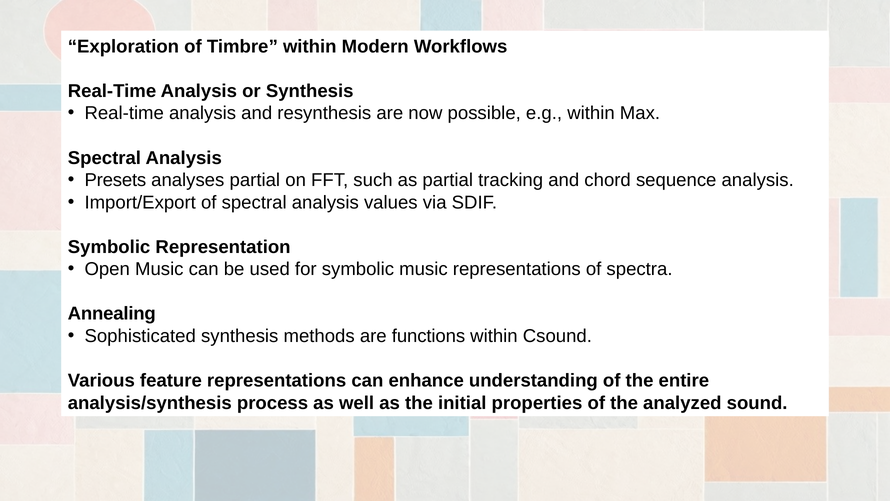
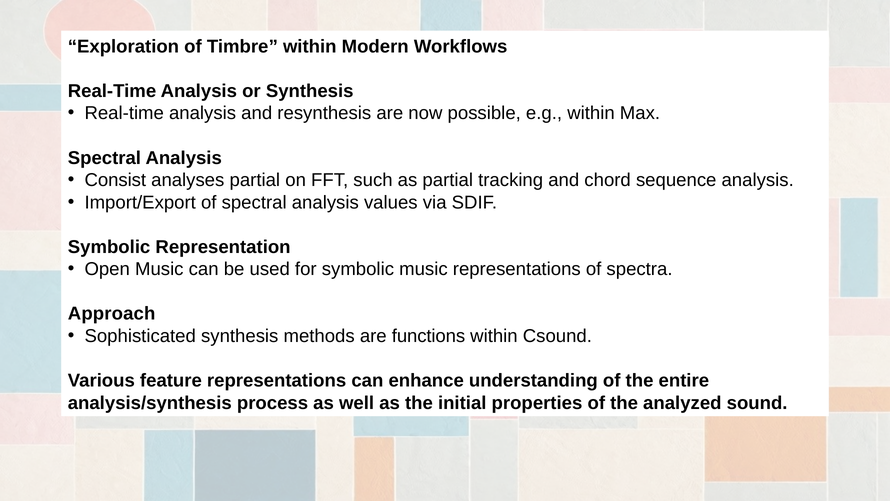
Presets: Presets -> Consist (115, 180)
Annealing: Annealing -> Approach (112, 314)
